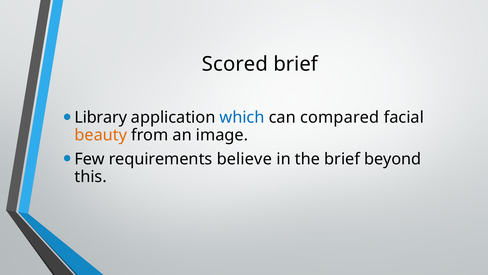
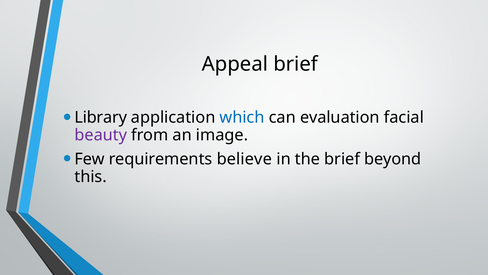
Scored: Scored -> Appeal (235, 64)
compared: compared -> evaluation (340, 117)
beauty colour: orange -> purple (101, 135)
